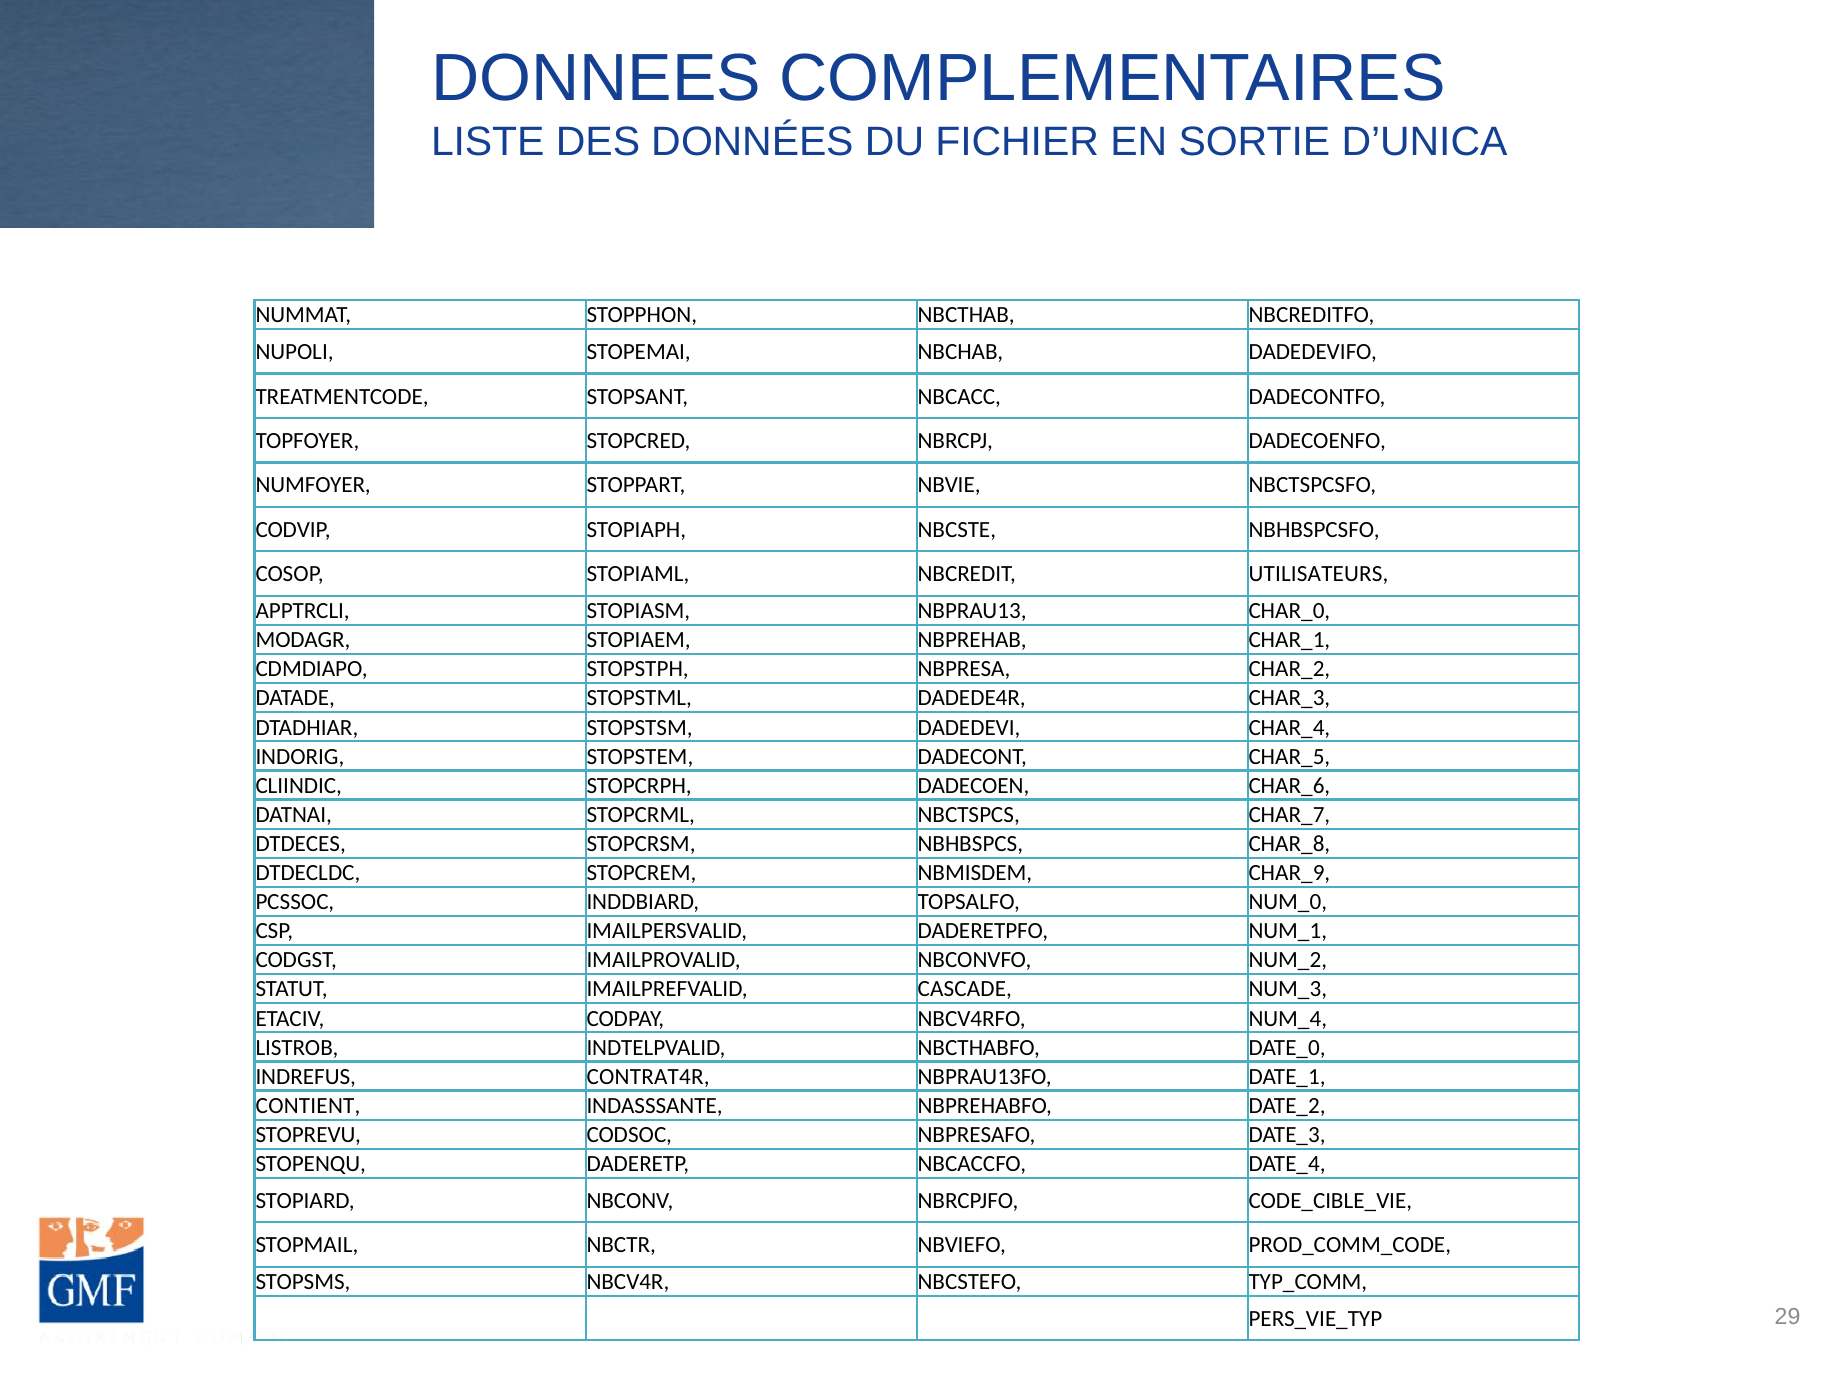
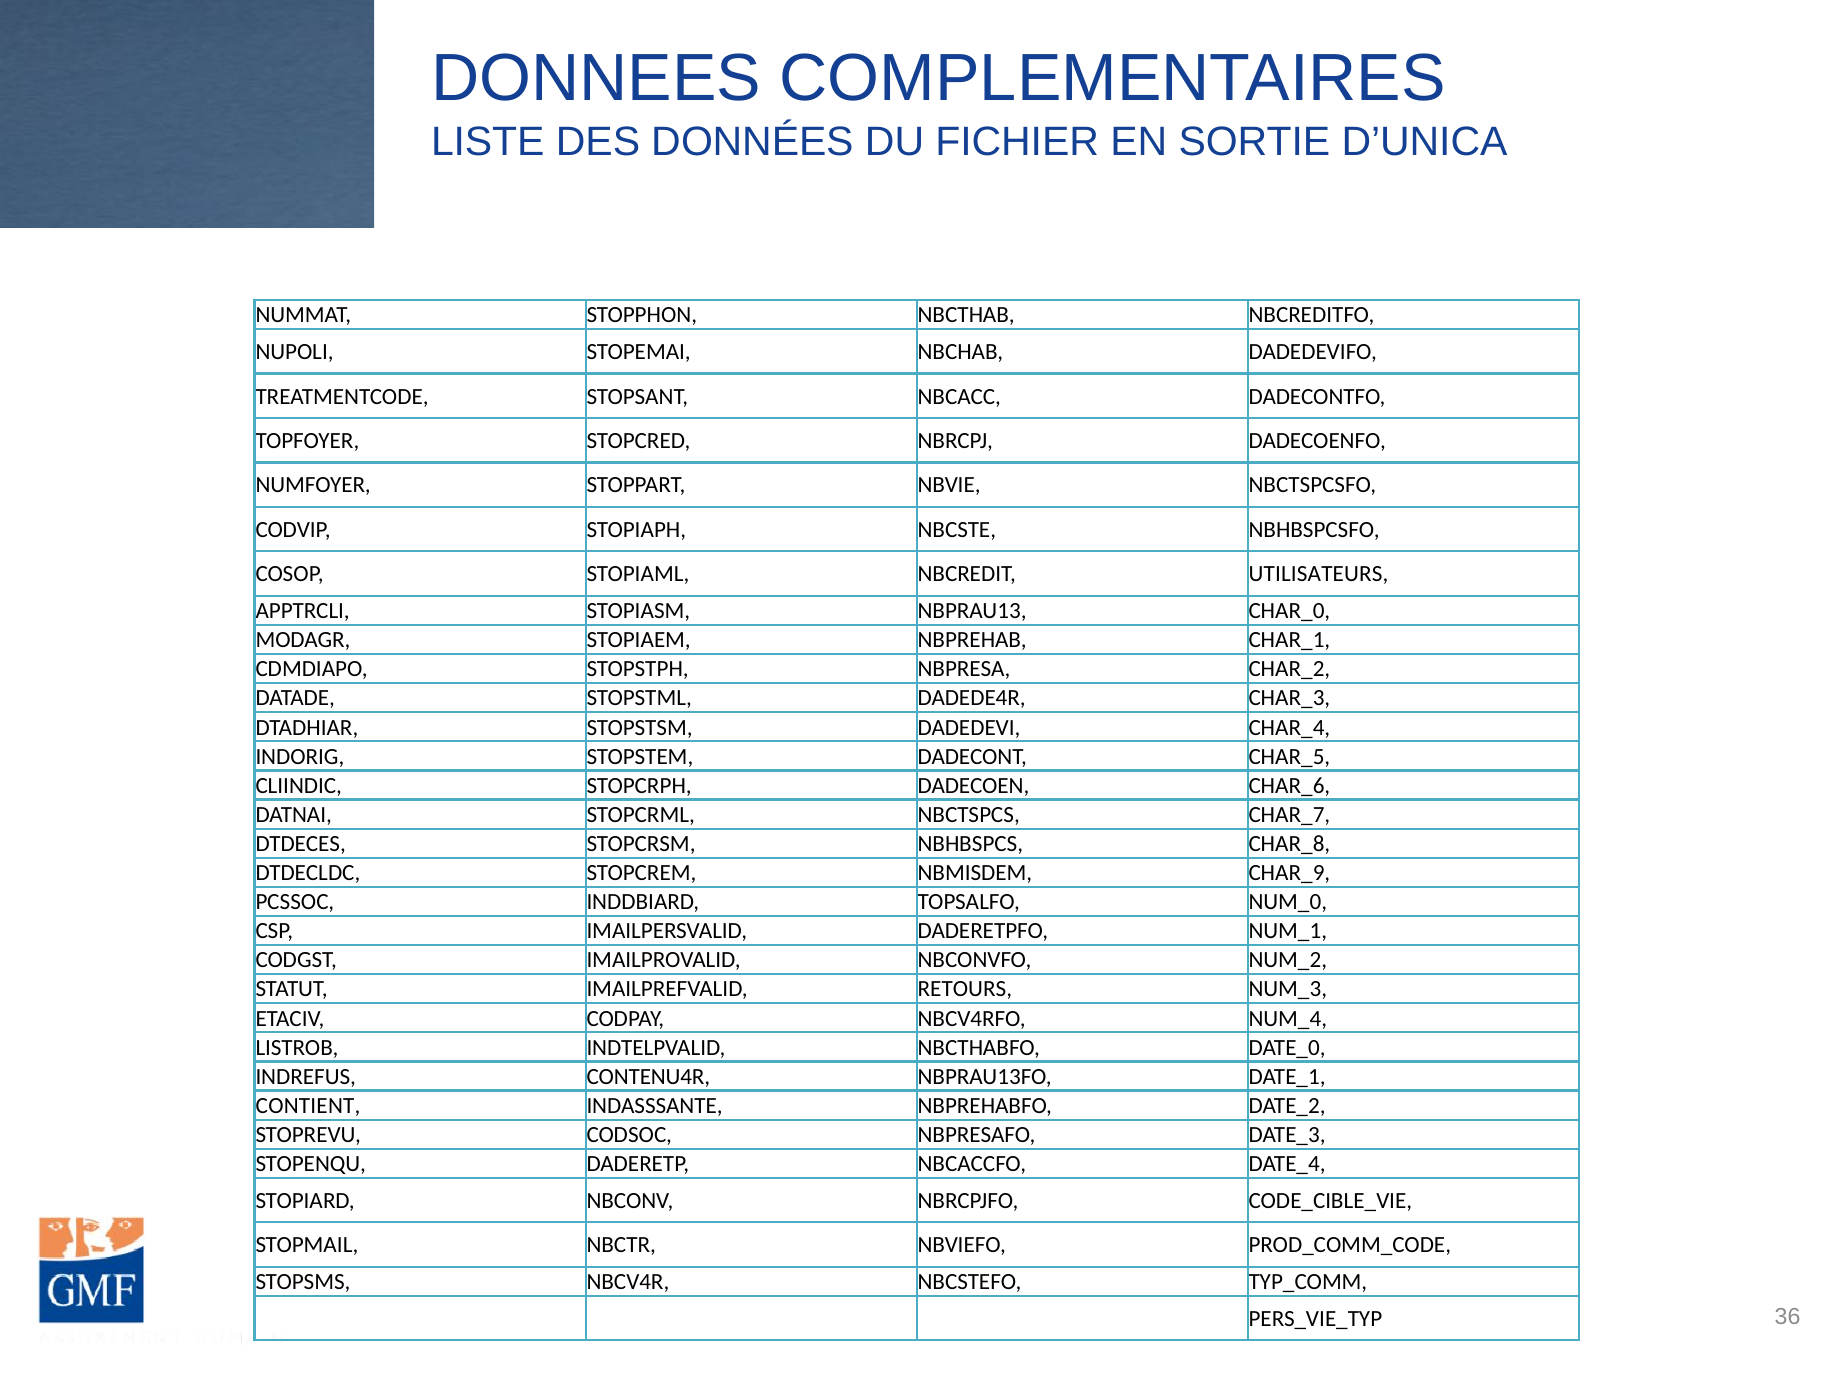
CASCADE: CASCADE -> RETOURS (965, 989)
CONTRAT4R: CONTRAT4R -> CONTENU4R (648, 1077)
29: 29 -> 36 (1788, 1317)
